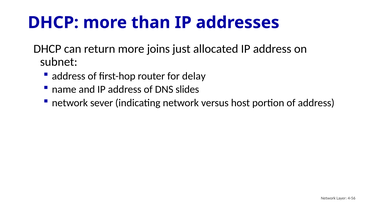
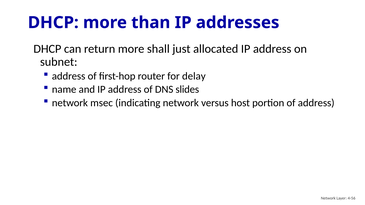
joins: joins -> shall (158, 49)
sever: sever -> msec (102, 103)
